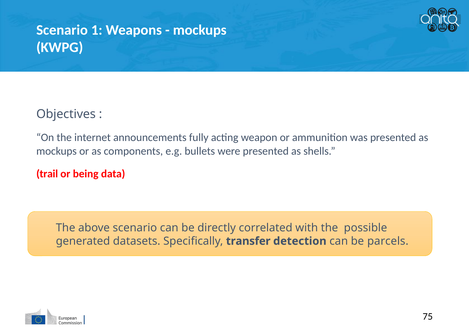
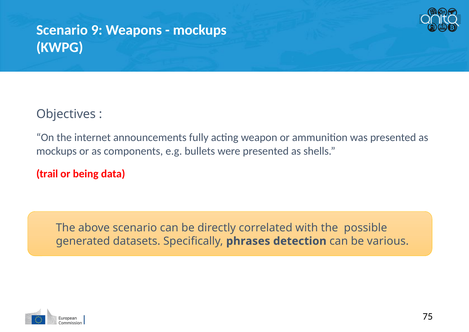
1: 1 -> 9 (97, 30)
transfer: transfer -> phrases (248, 241)
parcels: parcels -> various (388, 241)
